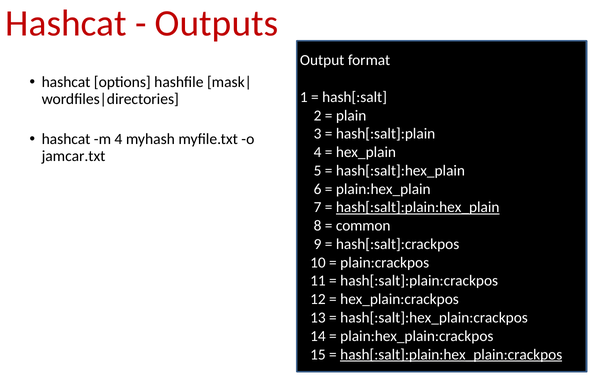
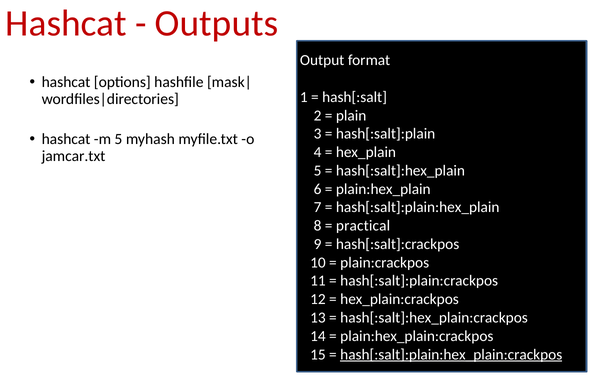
m 4: 4 -> 5 (118, 139)
hash[:salt]:plain:hex_plain underline: present -> none (418, 207)
common: common -> practical (363, 226)
